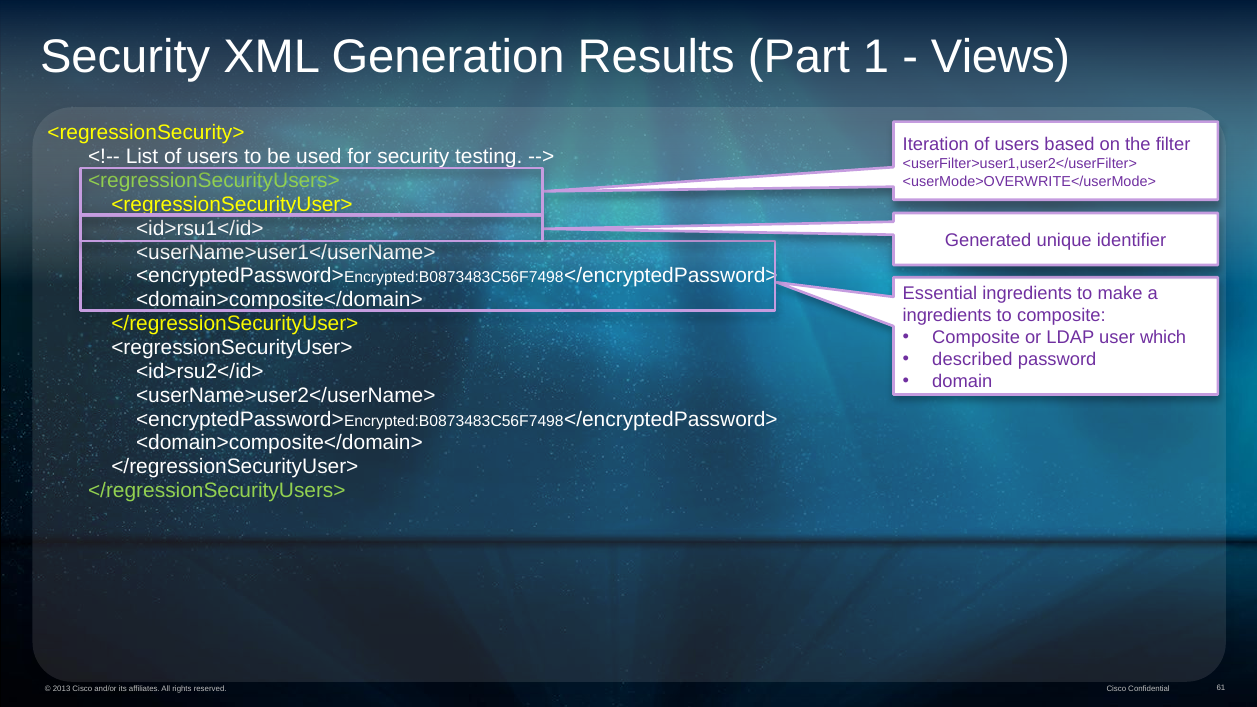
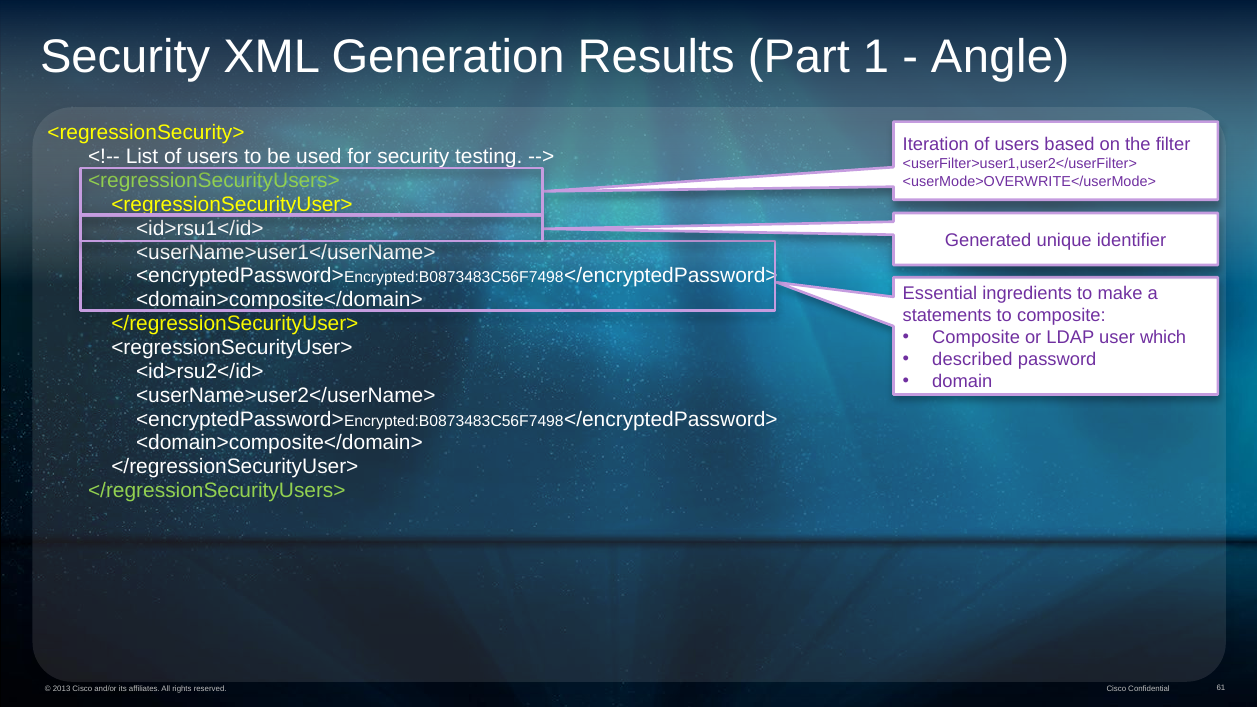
Views: Views -> Angle (1000, 57)
ingredients: ingredients -> statements (947, 315)
